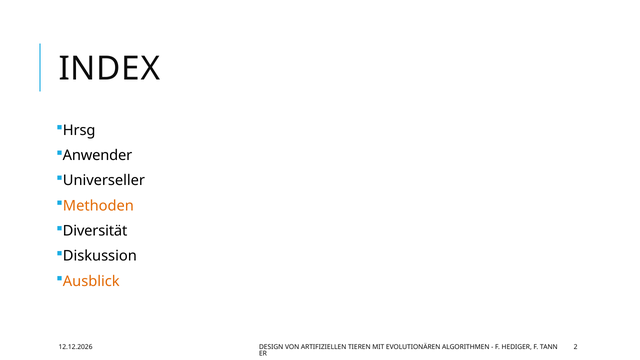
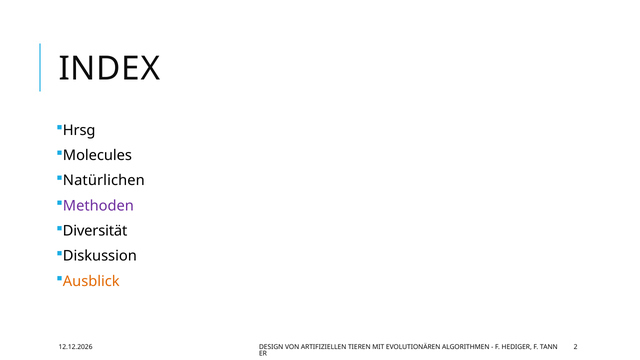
Anwender: Anwender -> Molecules (97, 155)
Universeller: Universeller -> Natürlichen (104, 181)
Methoden colour: orange -> purple (98, 206)
